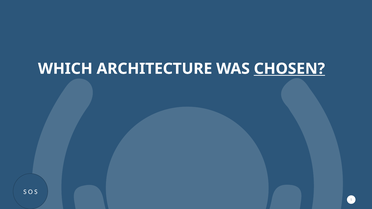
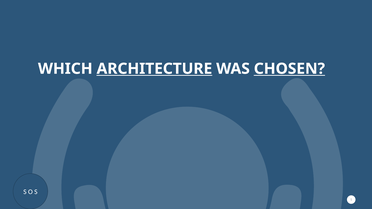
ARCHITECTURE underline: none -> present (154, 69)
